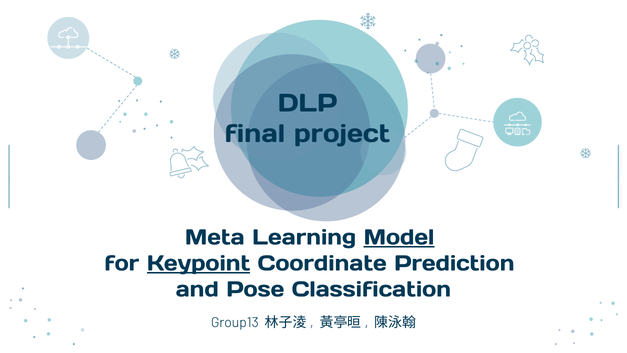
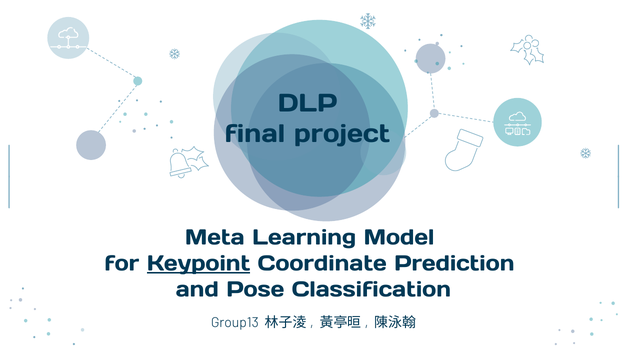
Model underline: present -> none (399, 237)
